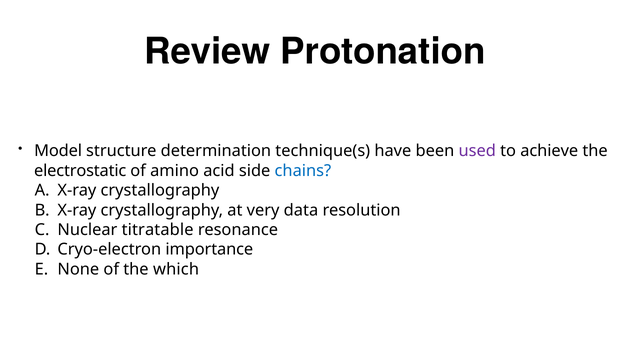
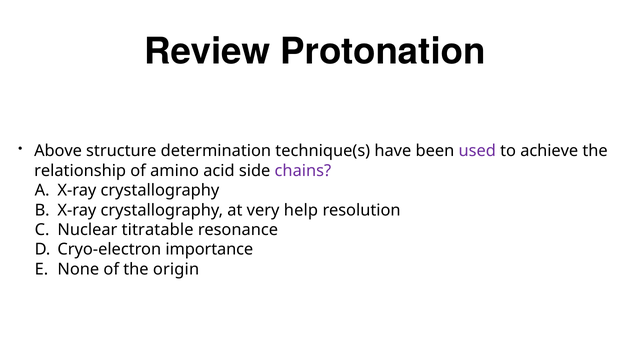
Model: Model -> Above (58, 151)
electrostatic: electrostatic -> relationship (80, 171)
chains colour: blue -> purple (303, 171)
data: data -> help (301, 210)
which: which -> origin (176, 269)
